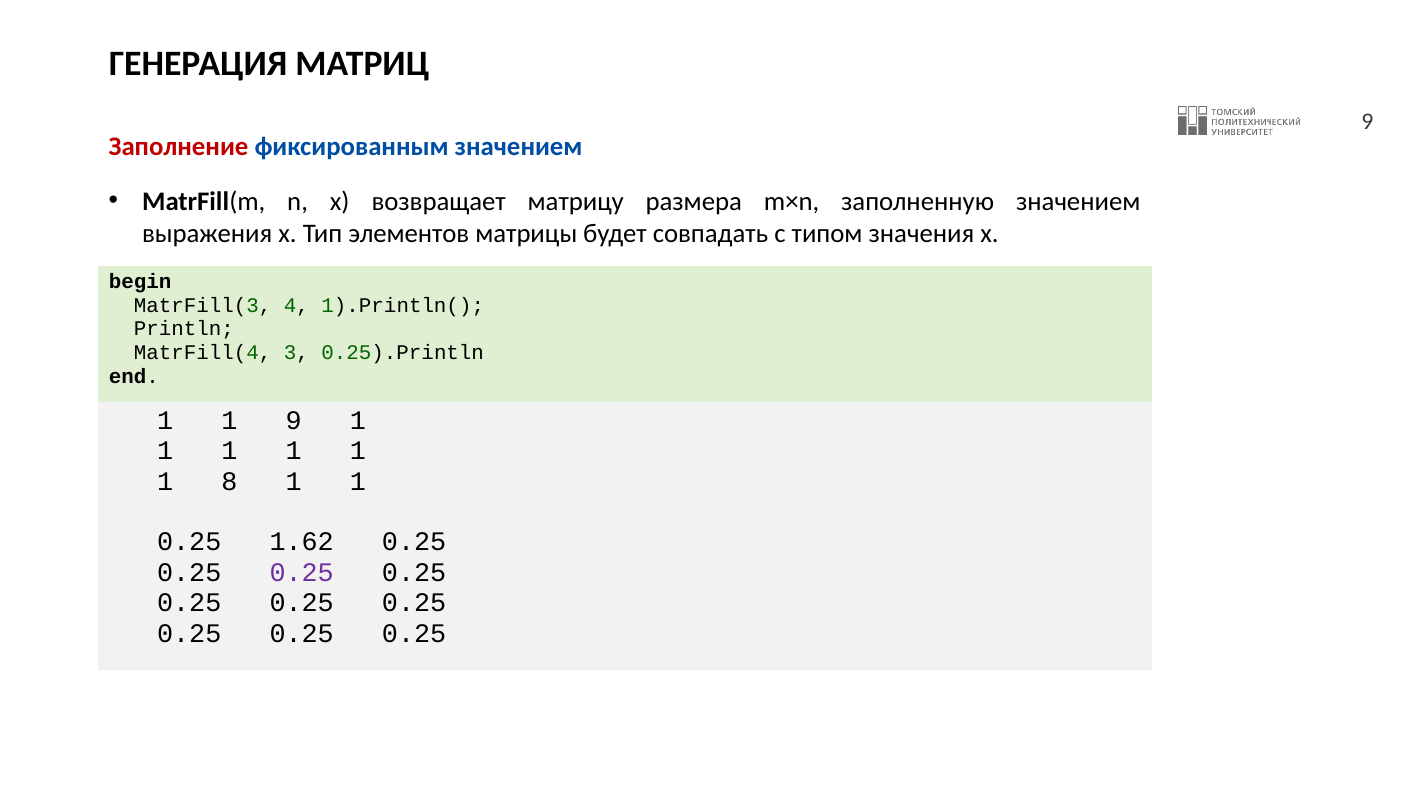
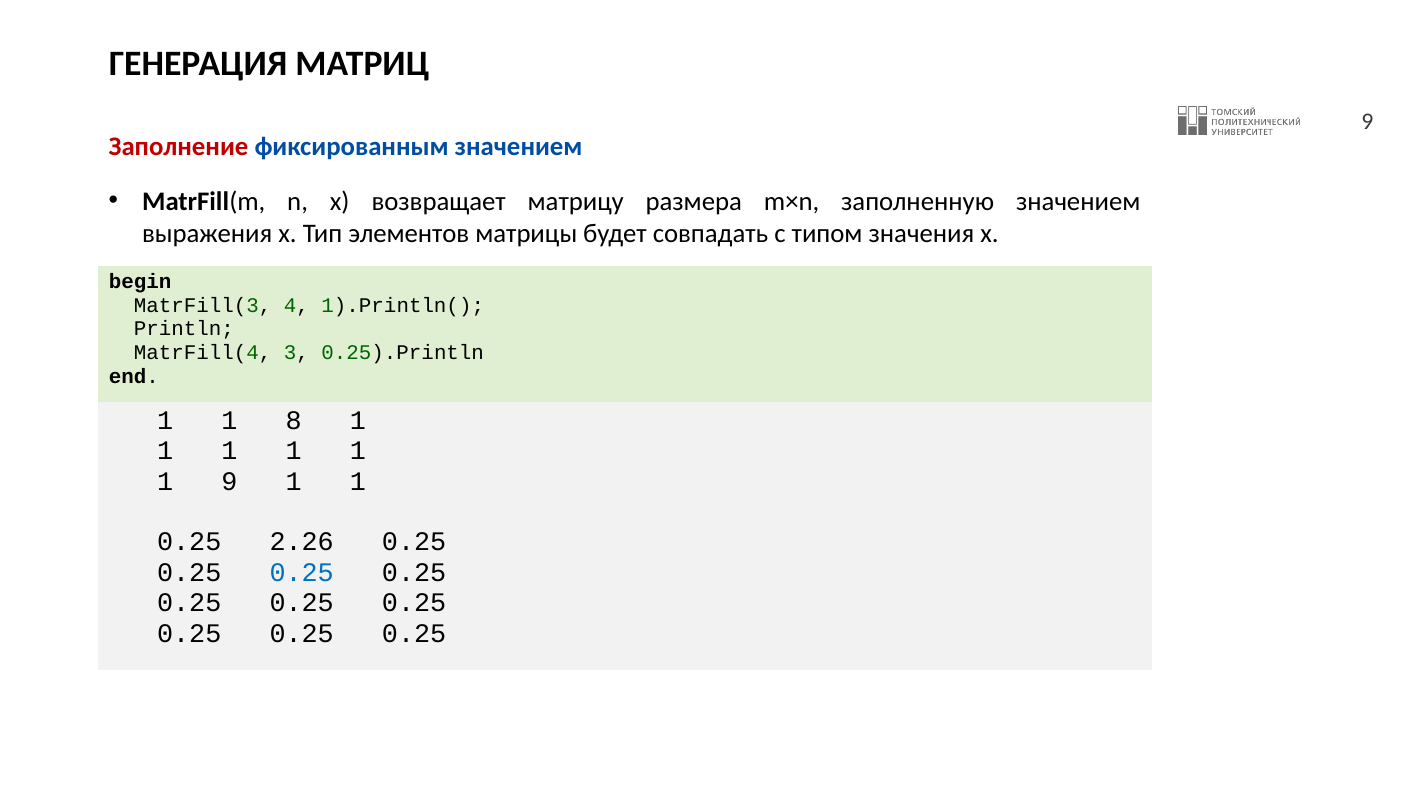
9: 9 -> 8 (294, 421)
8: 8 -> 9 (229, 482)
1.62: 1.62 -> 2.26 (302, 542)
0.25 colour: purple -> blue (302, 573)
